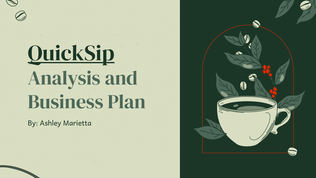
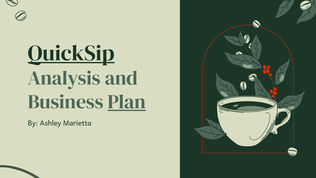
Plan underline: none -> present (127, 102)
